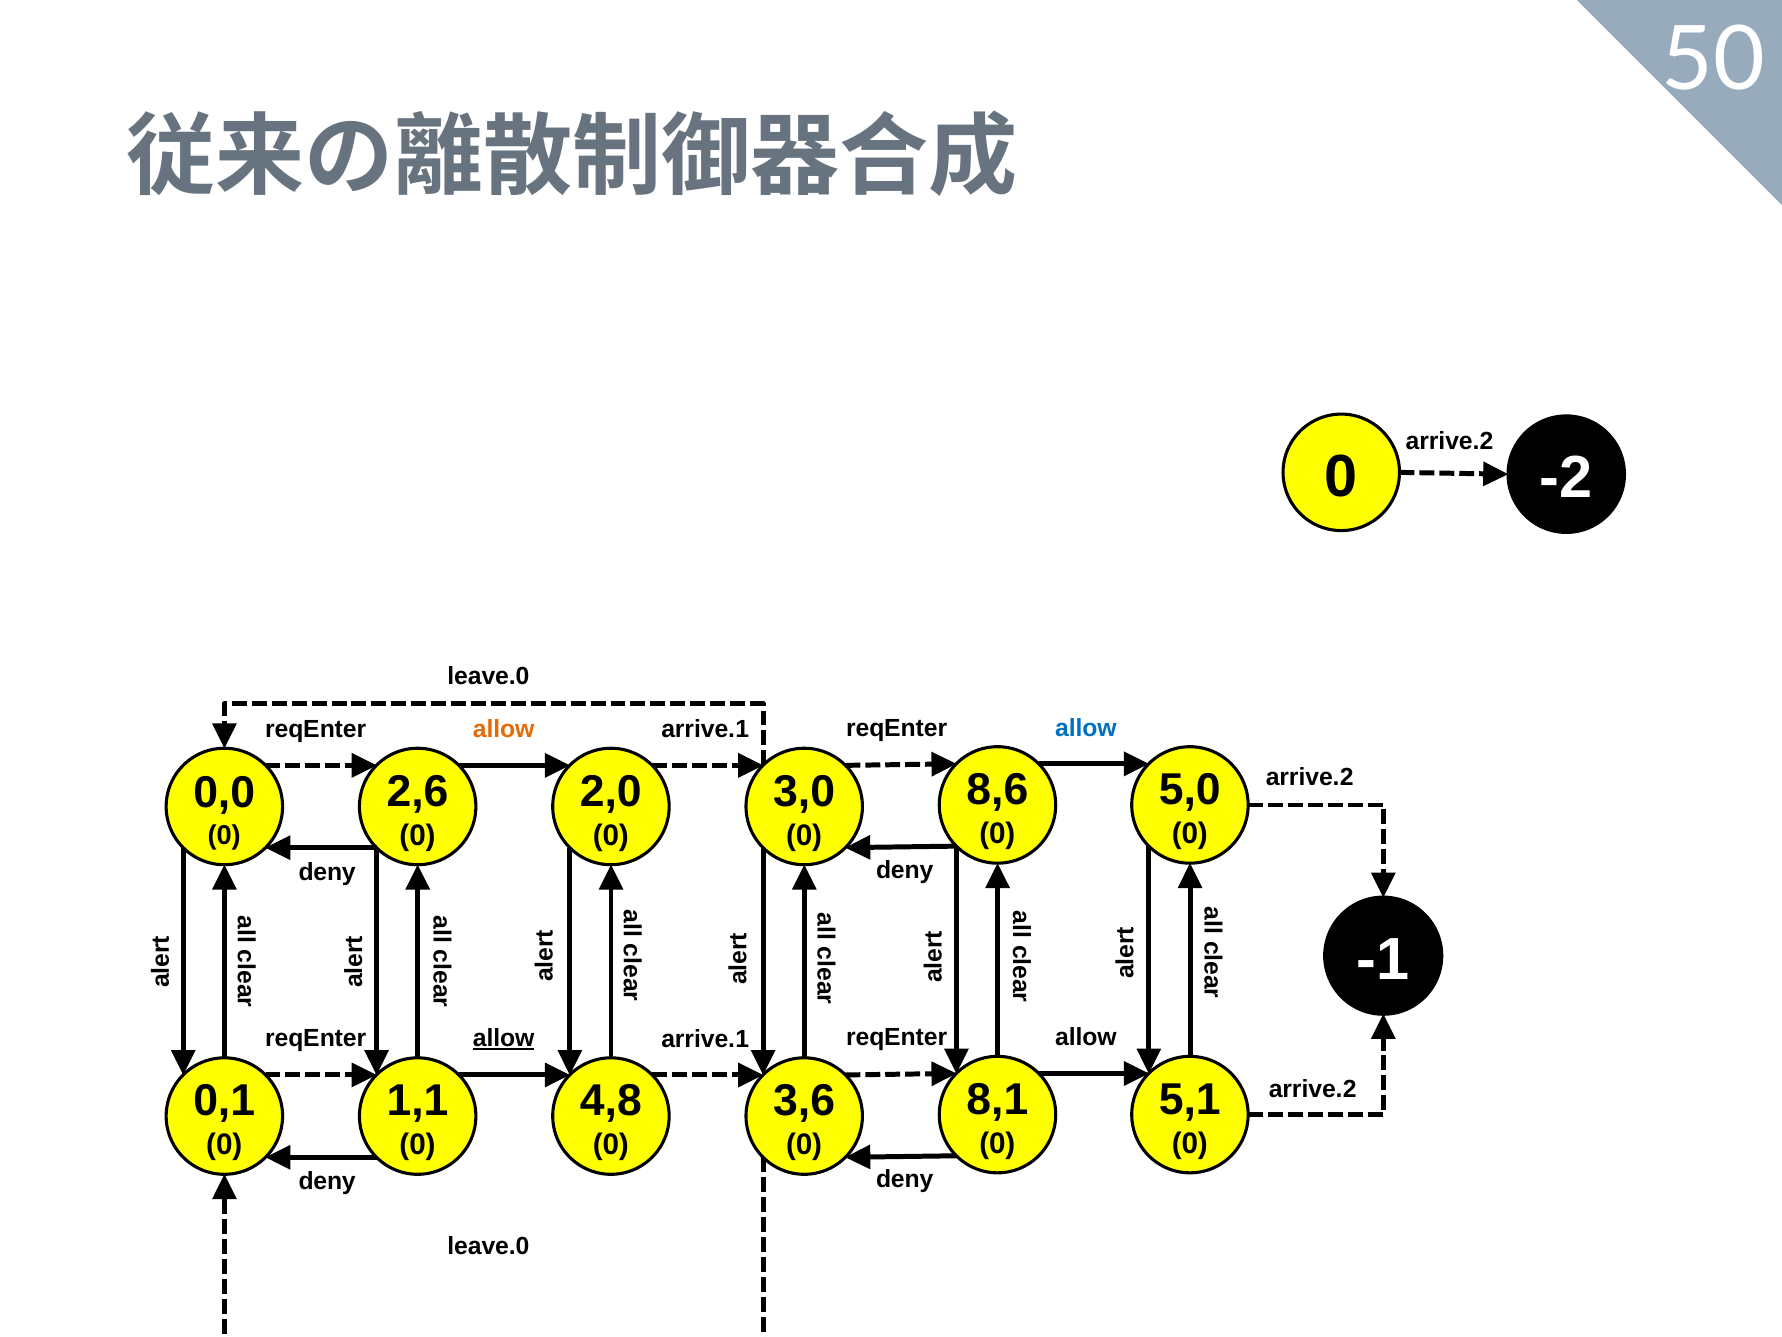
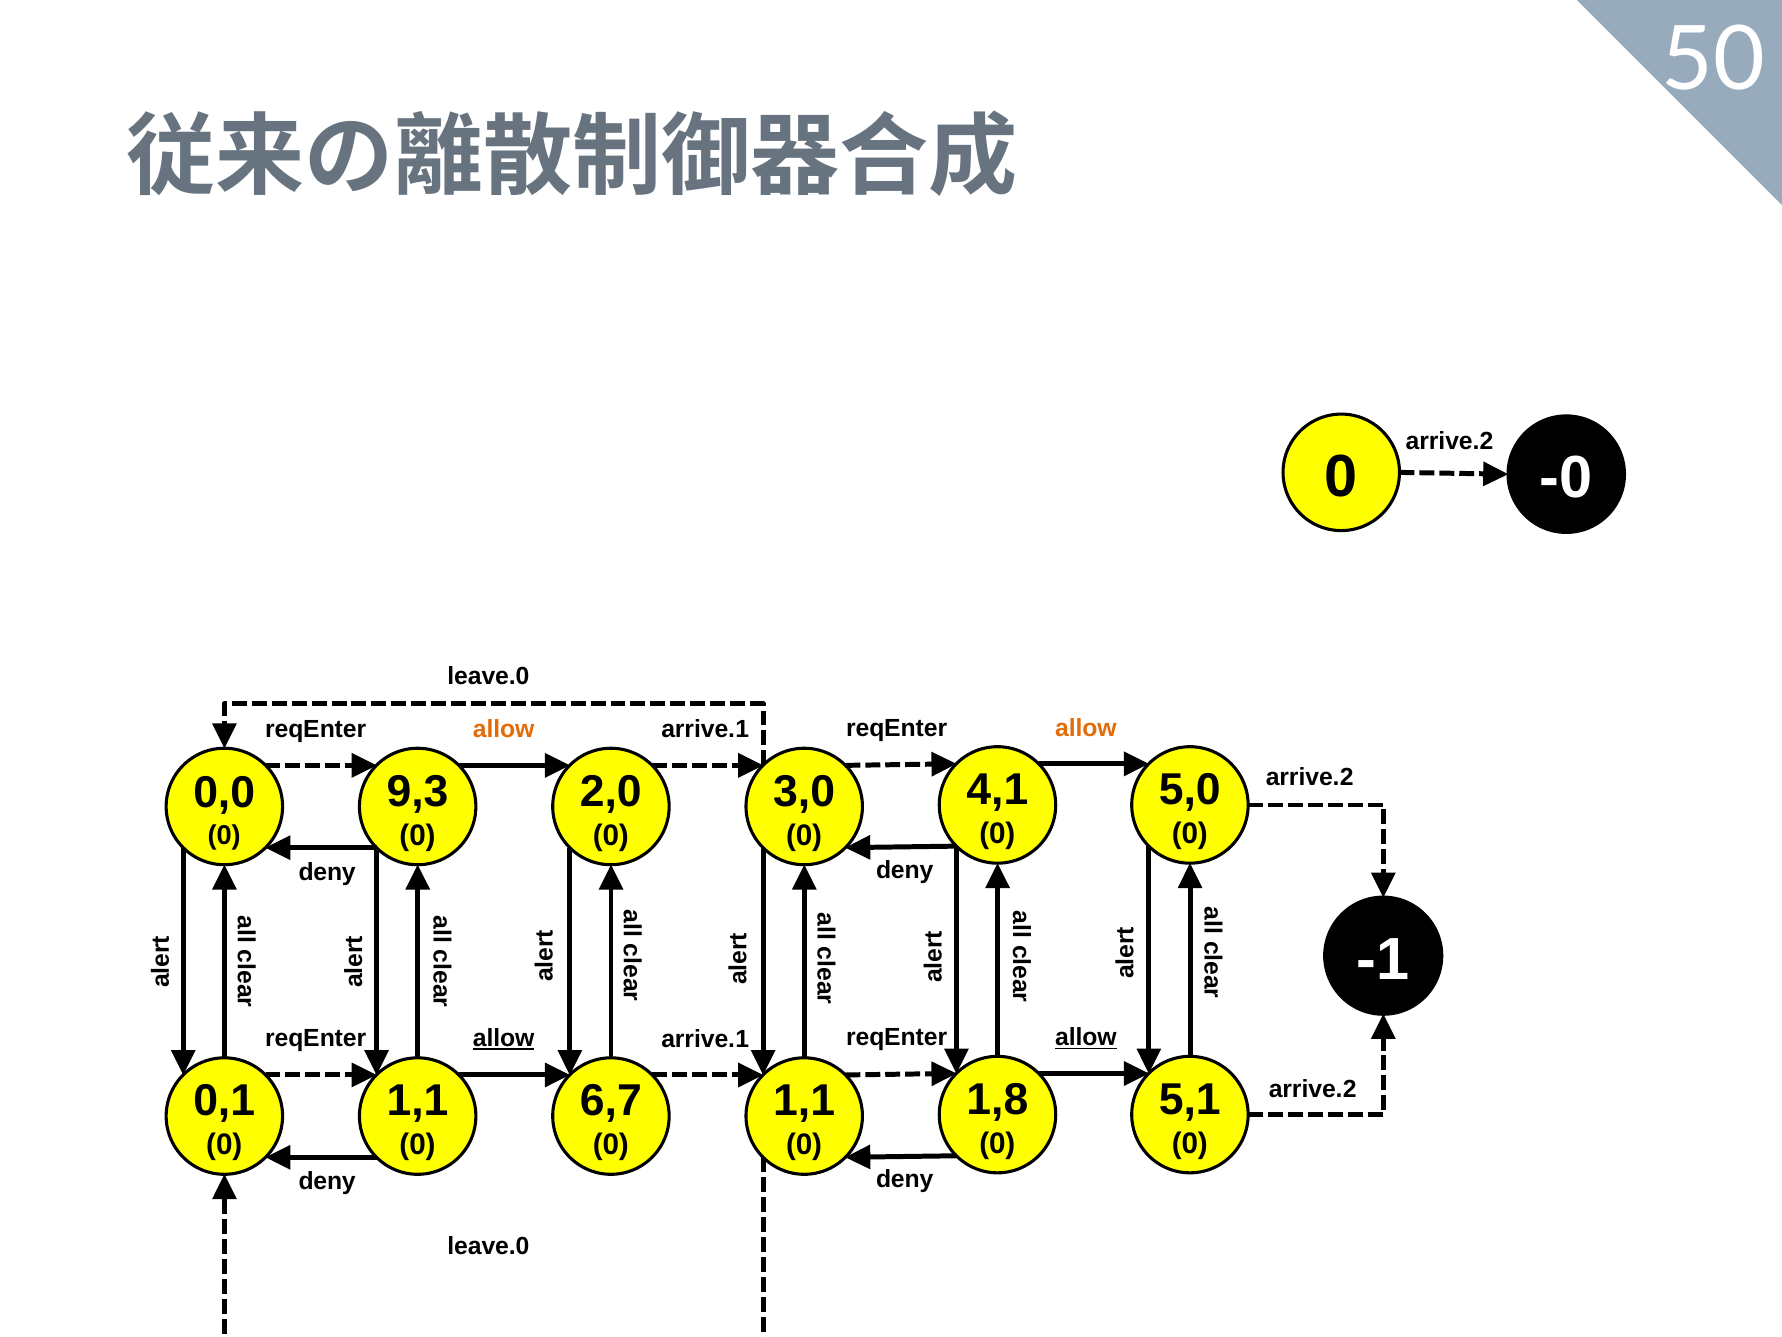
-2: -2 -> -0 (1566, 478)
allow colour: blue -> orange (1086, 728)
8,6: 8,6 -> 4,1 (997, 790)
2,6: 2,6 -> 9,3 (418, 791)
allow underline: none -> present (1086, 1037)
8,1: 8,1 -> 1,8 (997, 1099)
4,8: 4,8 -> 6,7 (611, 1101)
3,6: 3,6 -> 1,1 (804, 1101)
